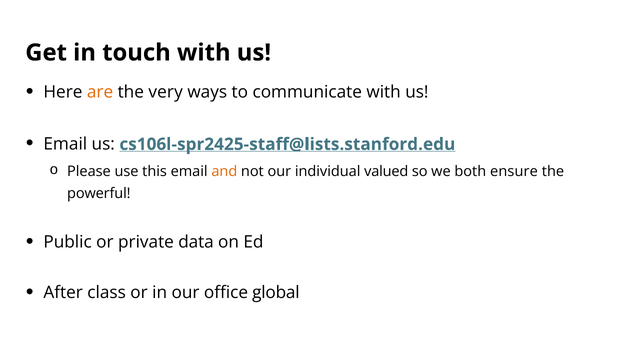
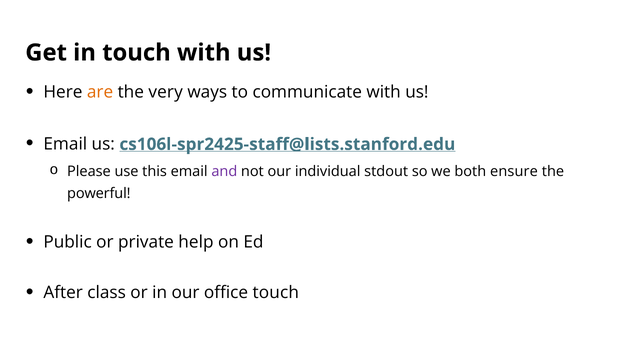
and colour: orange -> purple (224, 172)
valued: valued -> stdout (386, 172)
data: data -> help (196, 242)
office global: global -> touch (276, 293)
